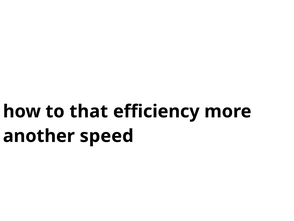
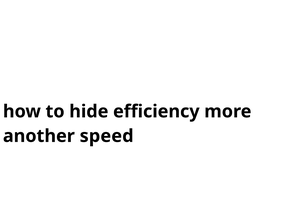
that: that -> hide (89, 111)
